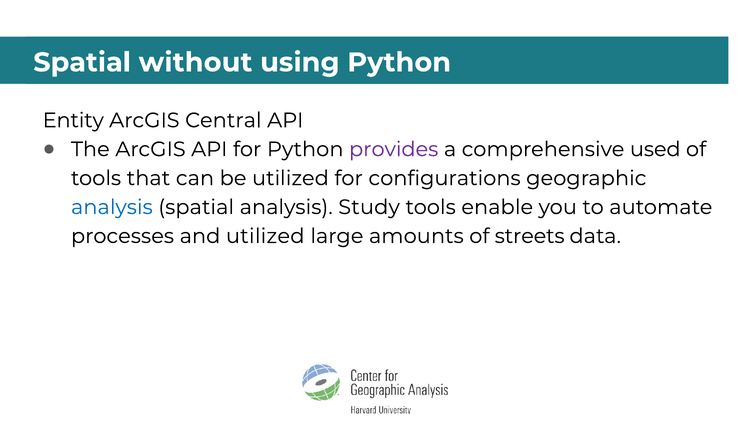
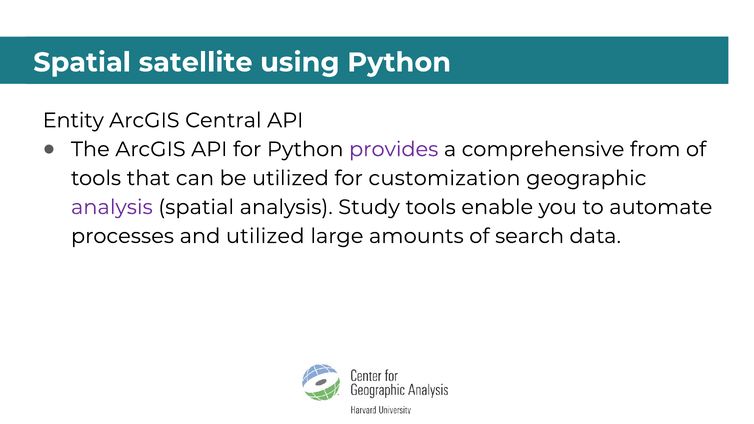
without: without -> satellite (196, 62)
used: used -> from (655, 149)
configurations: configurations -> customization (444, 178)
analysis colour: blue -> purple (112, 207)
streets: streets -> search (530, 236)
